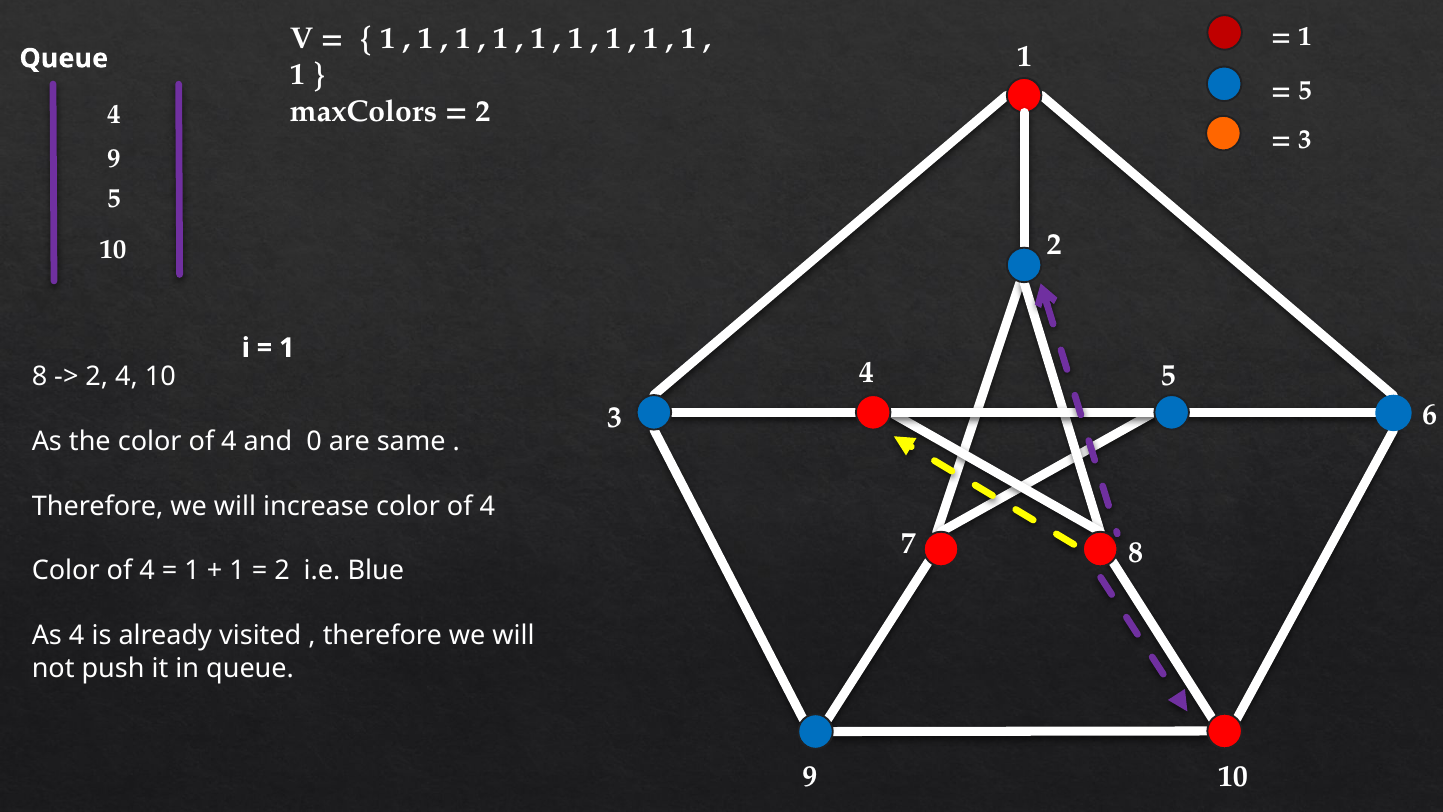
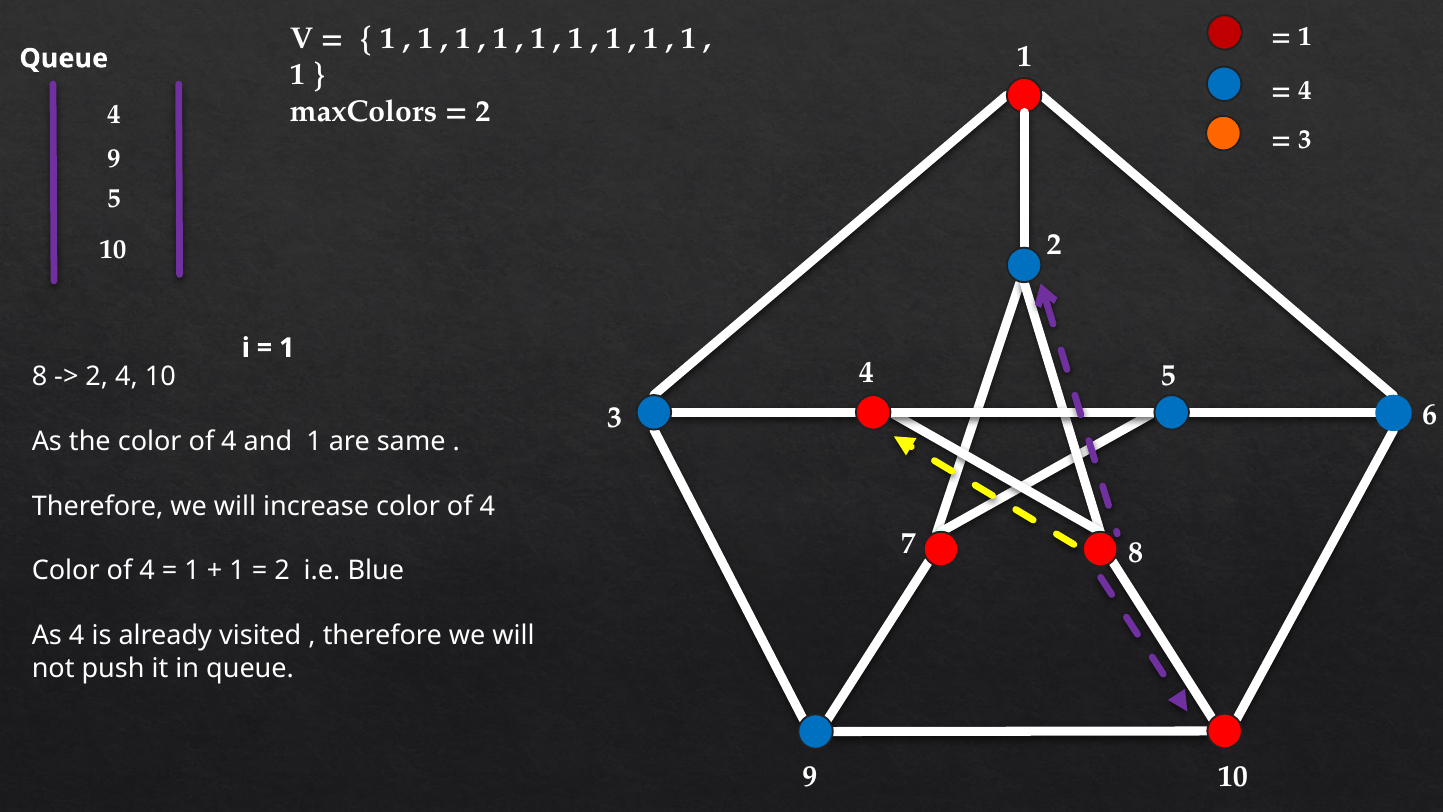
5: 5 -> 4 (1305, 91)
and 0: 0 -> 1 (314, 441)
